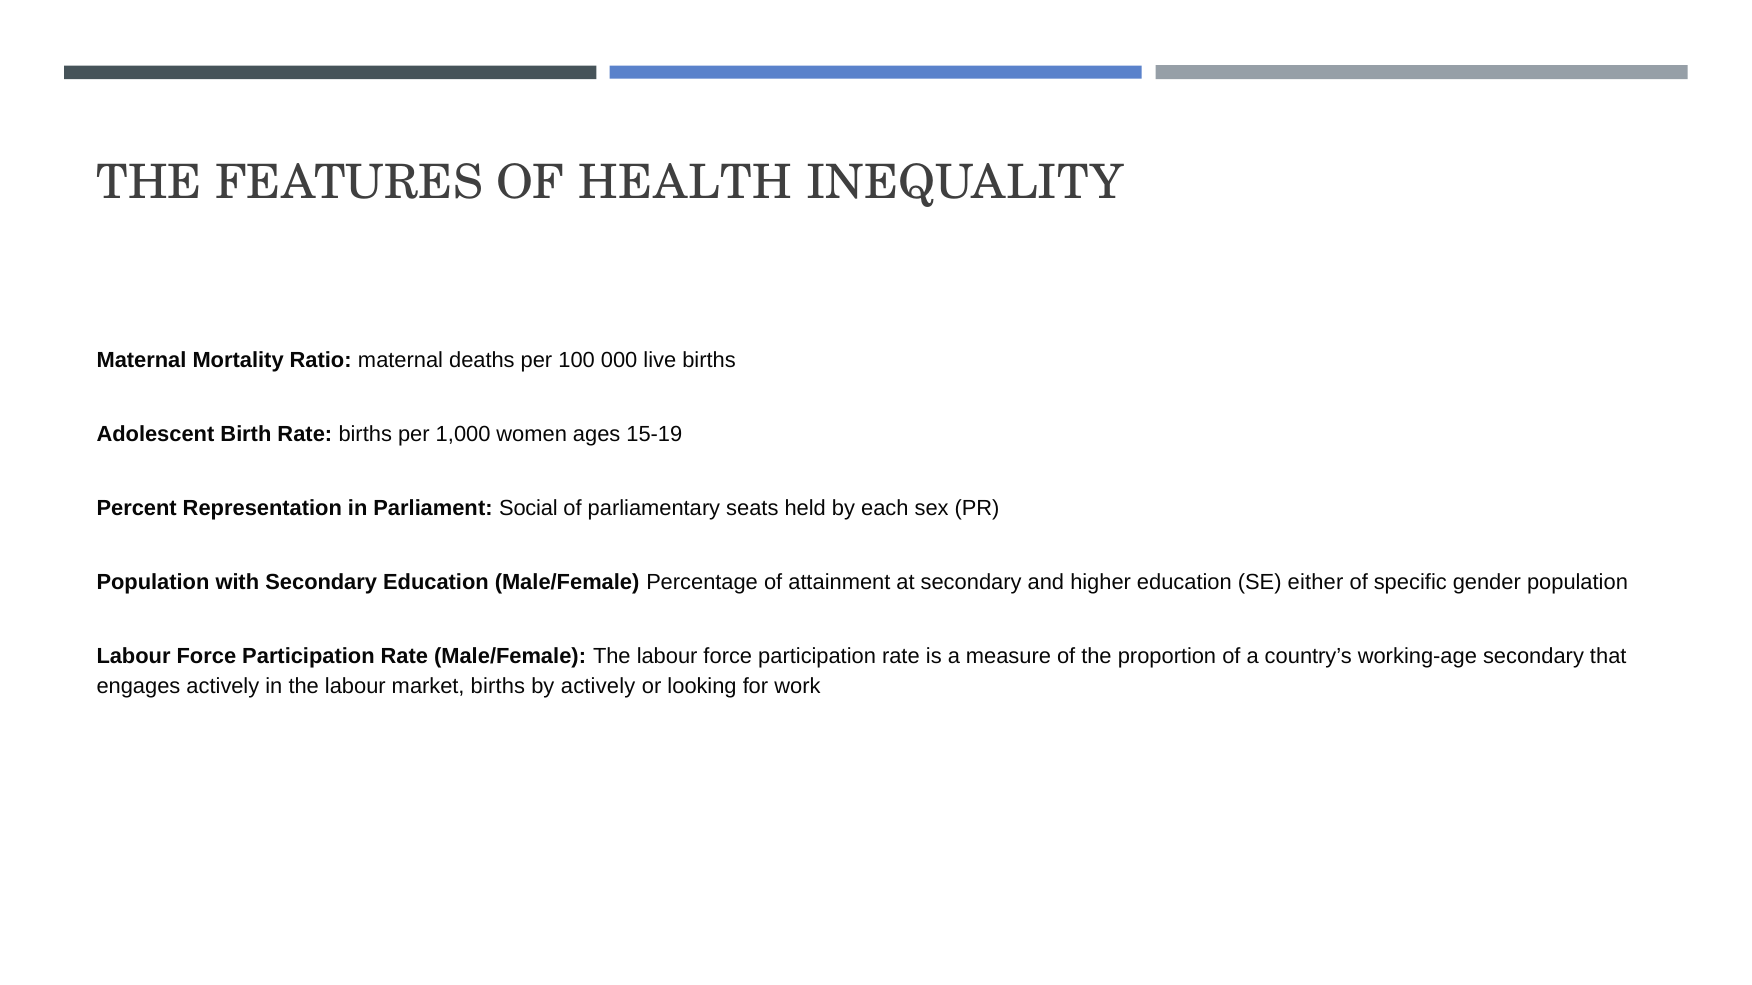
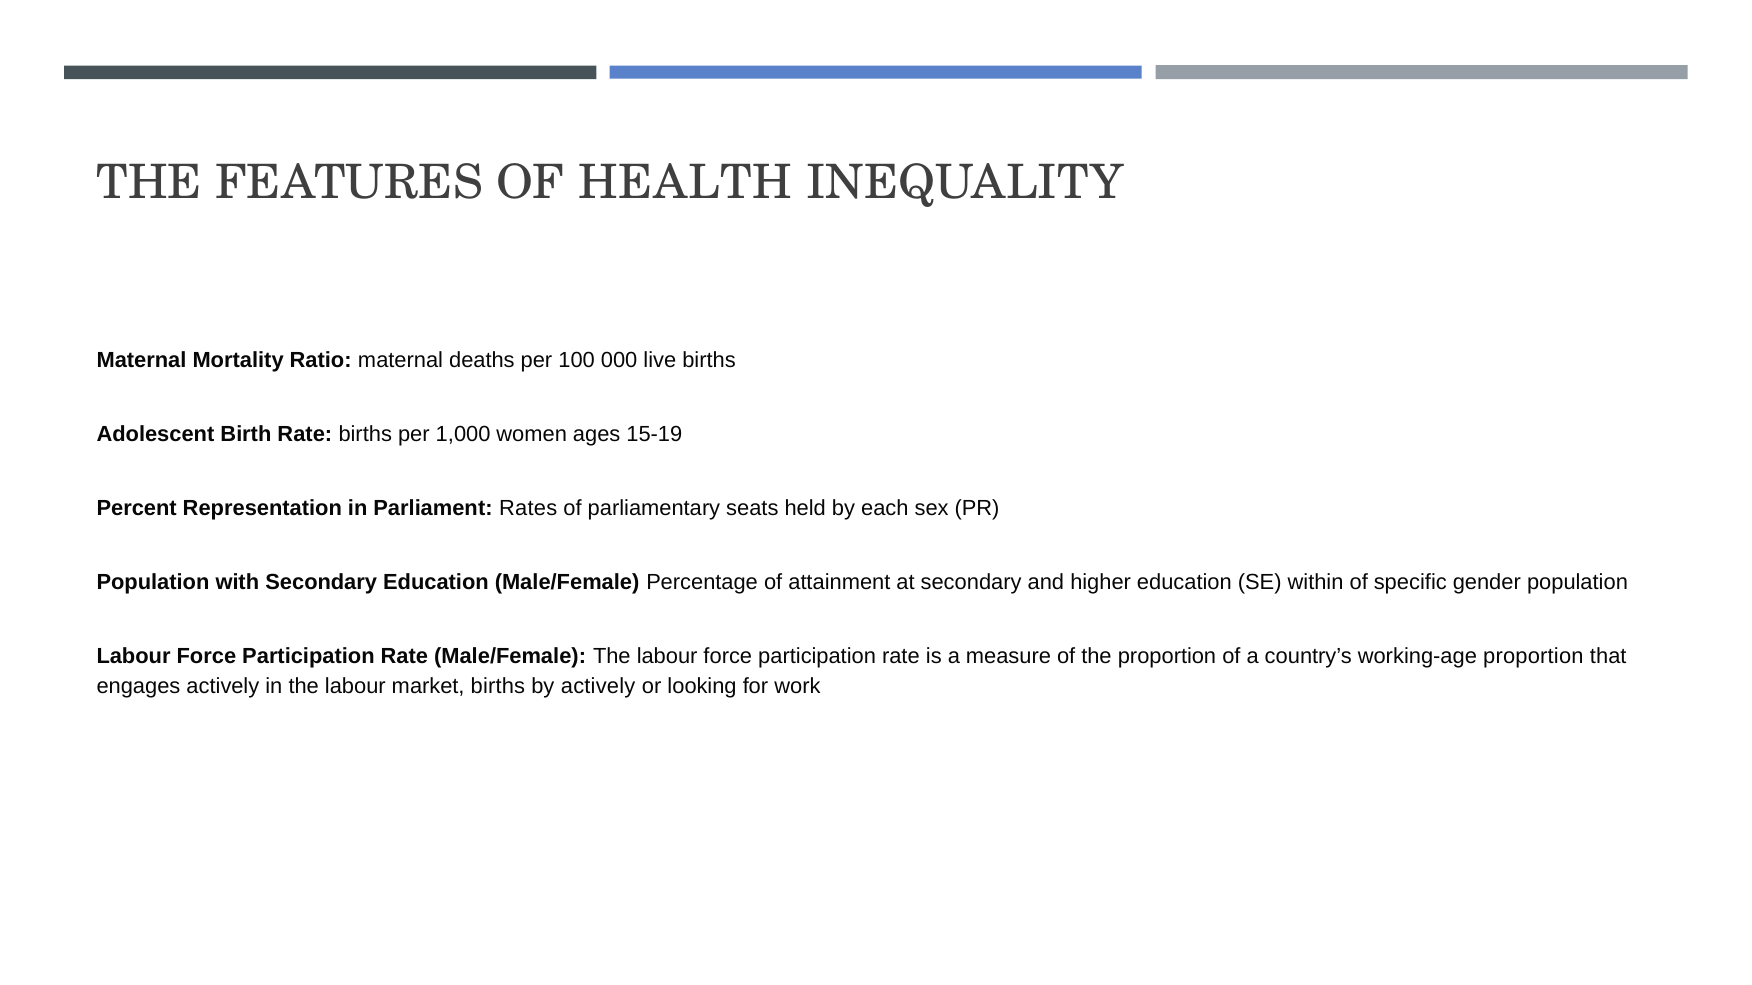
Social: Social -> Rates (528, 508)
either: either -> within (1316, 582)
working-age secondary: secondary -> proportion (1533, 656)
